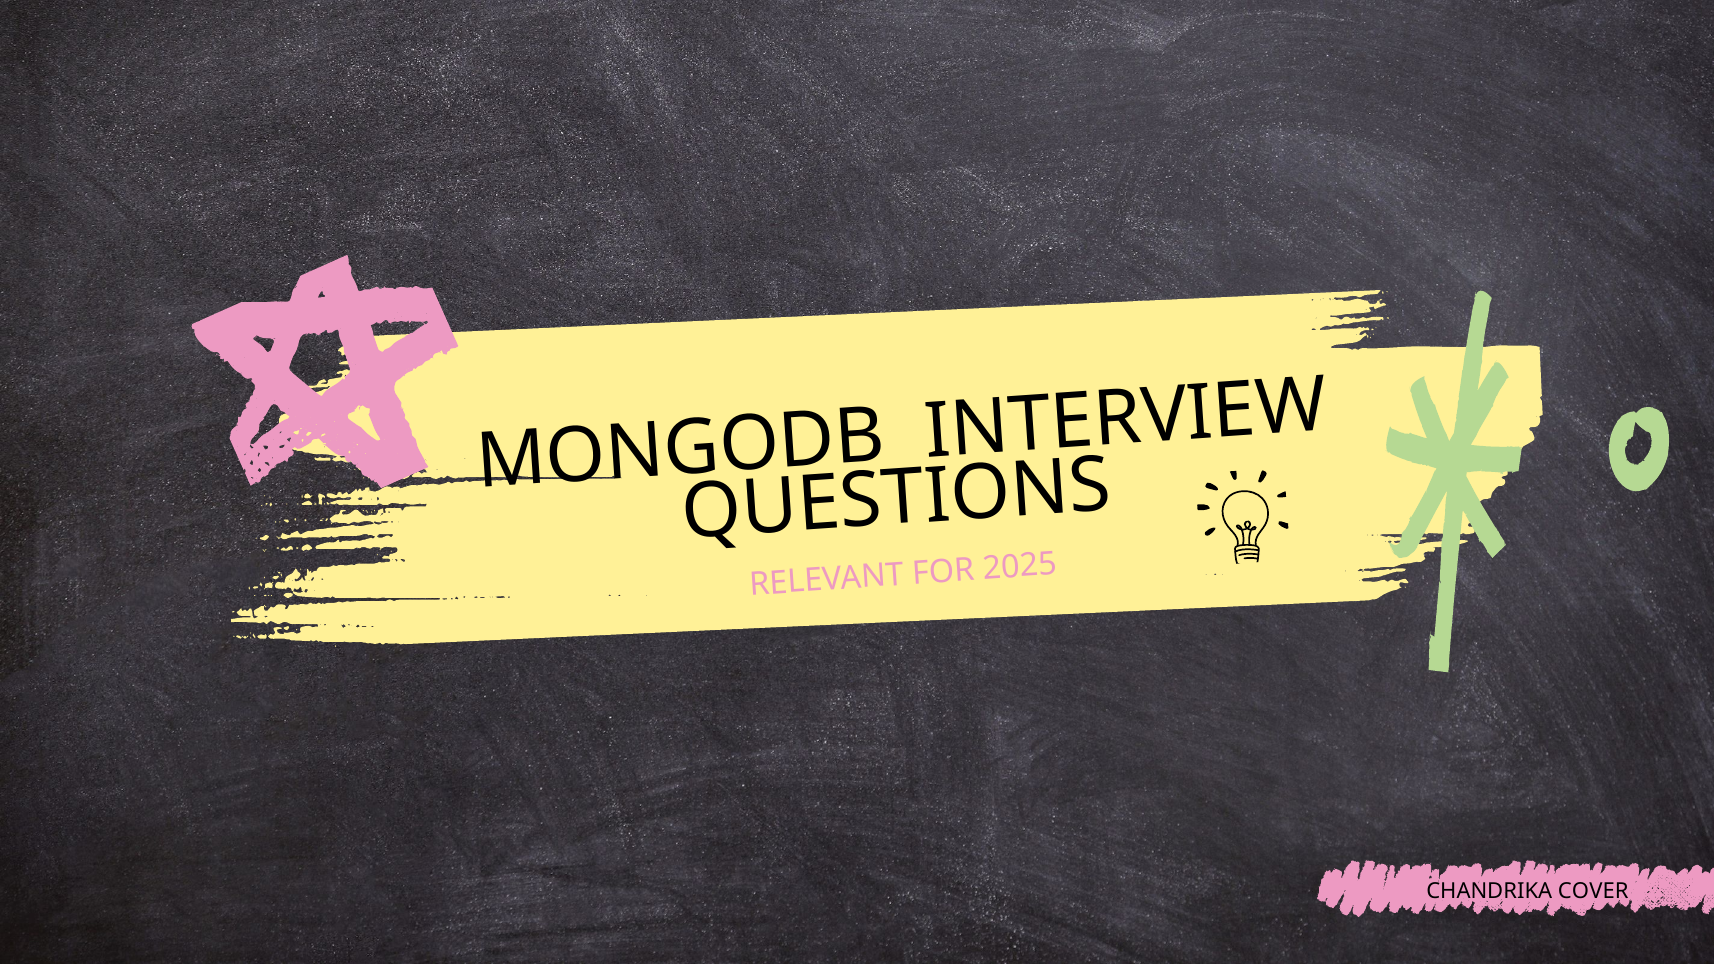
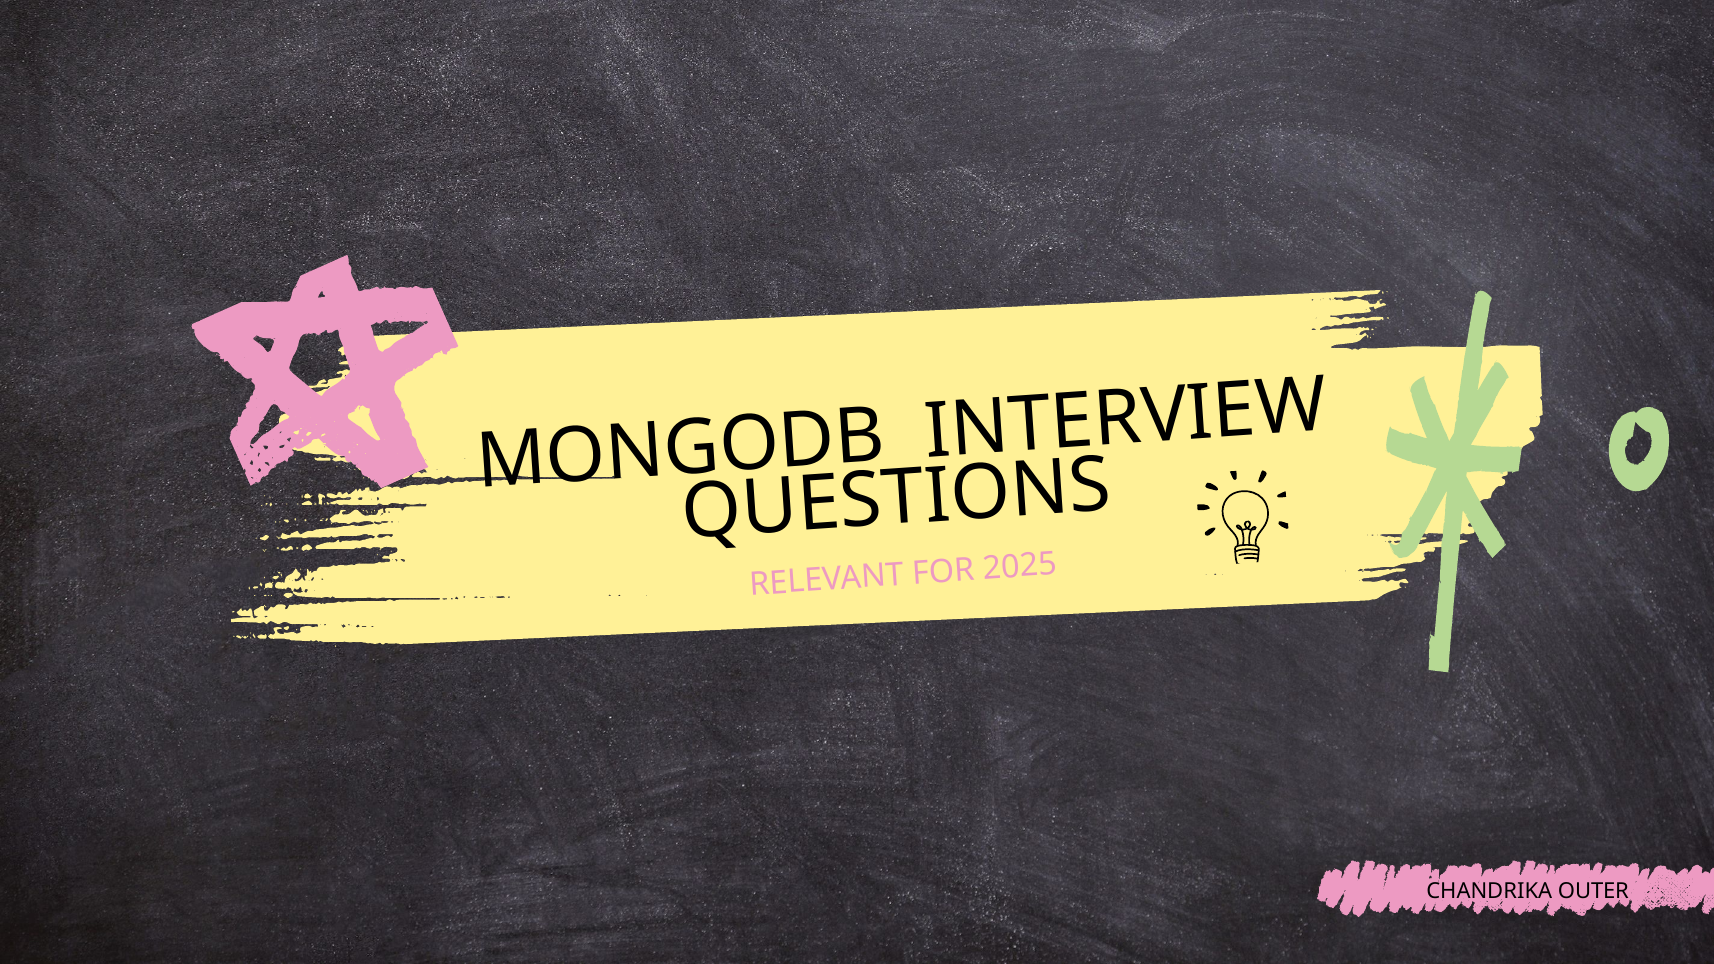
COVER: COVER -> OUTER (1593, 891)
